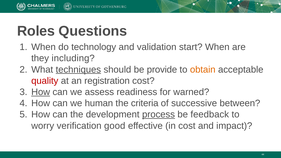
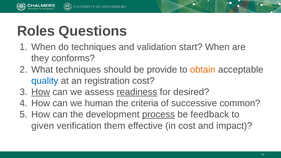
do technology: technology -> techniques (94, 47)
including: including -> conforms (73, 58)
techniques underline: present -> none (78, 70)
quality colour: red -> blue (45, 81)
readiness underline: none -> present (137, 92)
warned: warned -> desired (191, 92)
between: between -> common (240, 103)
worry: worry -> given (43, 126)
good: good -> them (115, 126)
